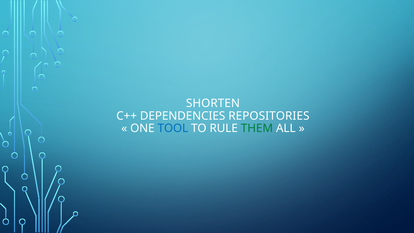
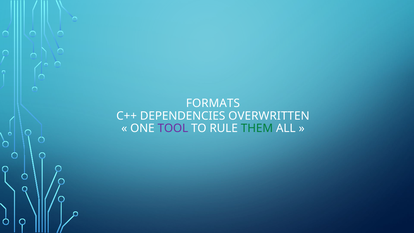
SHORTEN: SHORTEN -> FORMATS (213, 103)
REPOSITORIES: REPOSITORIES -> OVERWRITTEN (269, 116)
TOOL colour: blue -> purple (173, 128)
